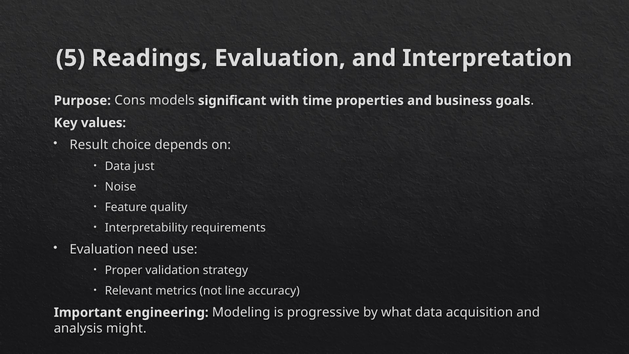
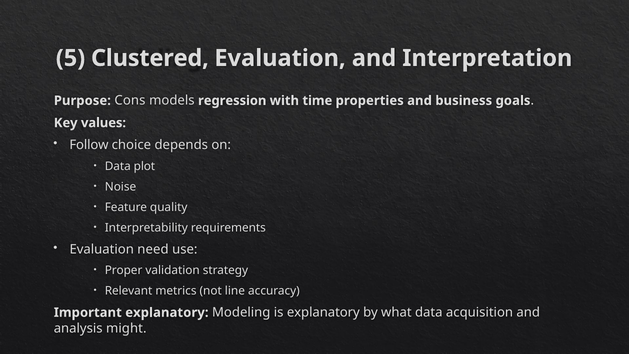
Readings: Readings -> Clustered (150, 58)
significant: significant -> regression (232, 101)
Result: Result -> Follow (89, 145)
just: just -> plot (144, 166)
Important engineering: engineering -> explanatory (167, 312)
is progressive: progressive -> explanatory (323, 312)
